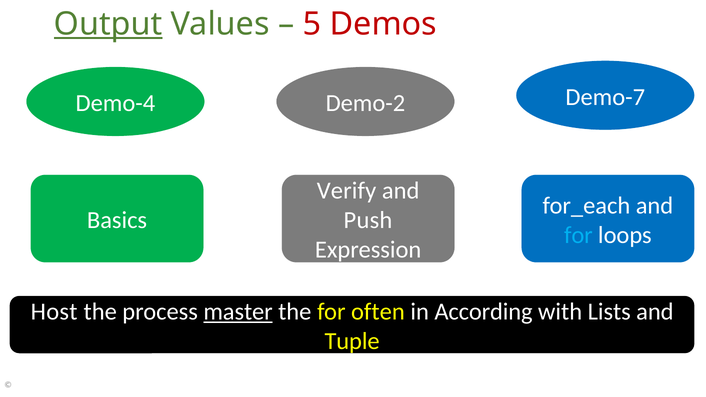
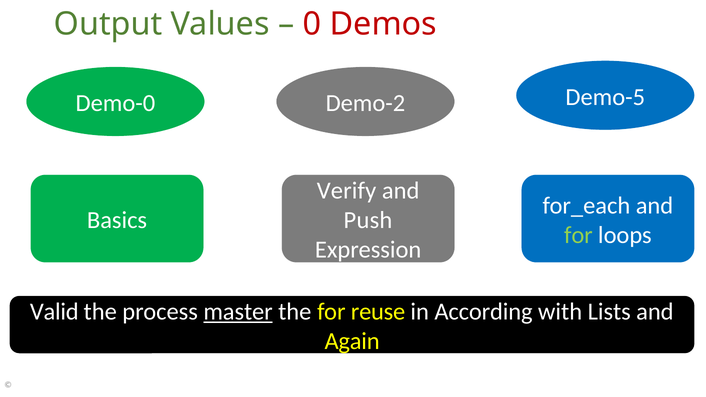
Output underline: present -> none (108, 24)
5: 5 -> 0 (312, 24)
Demo-4: Demo-4 -> Demo-0 (115, 103)
Demo-7: Demo-7 -> Demo-5 (605, 97)
for colour: light blue -> light green (578, 235)
Host: Host -> Valid (54, 312)
often: often -> reuse (378, 312)
Tuple: Tuple -> Again (352, 341)
